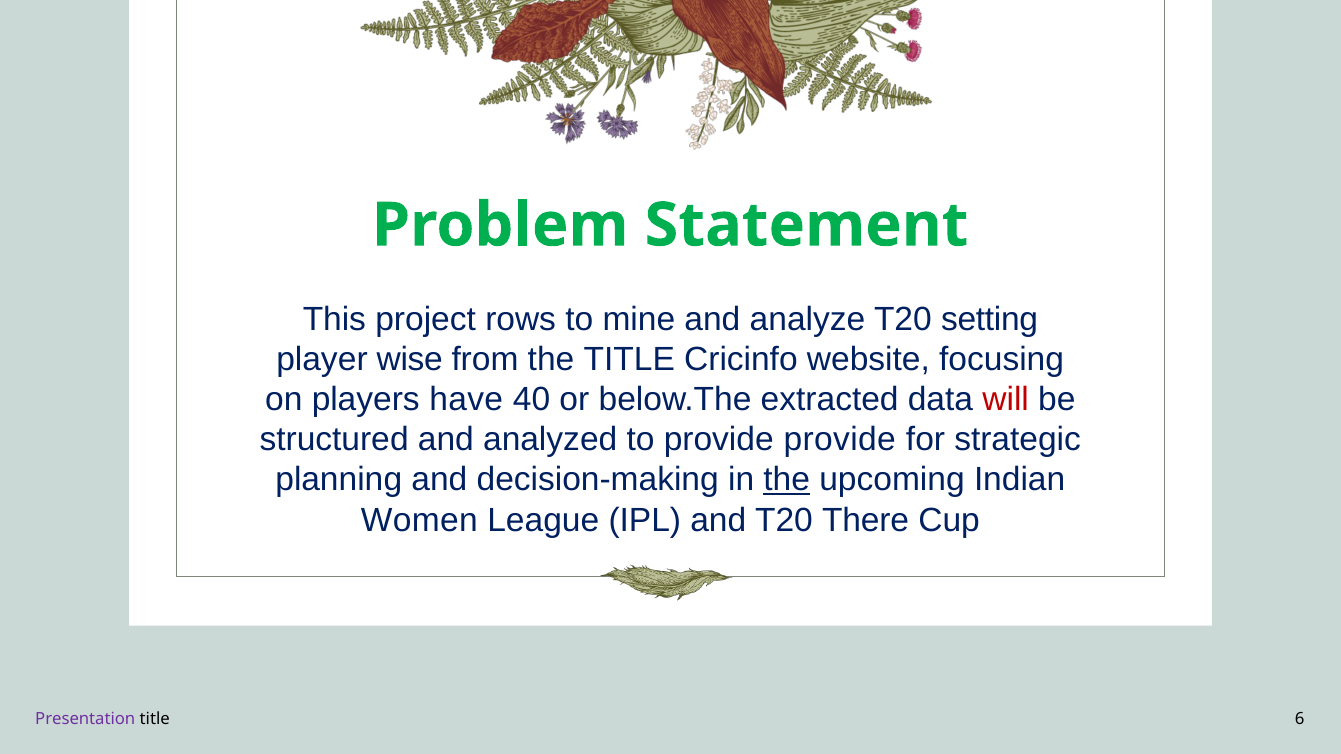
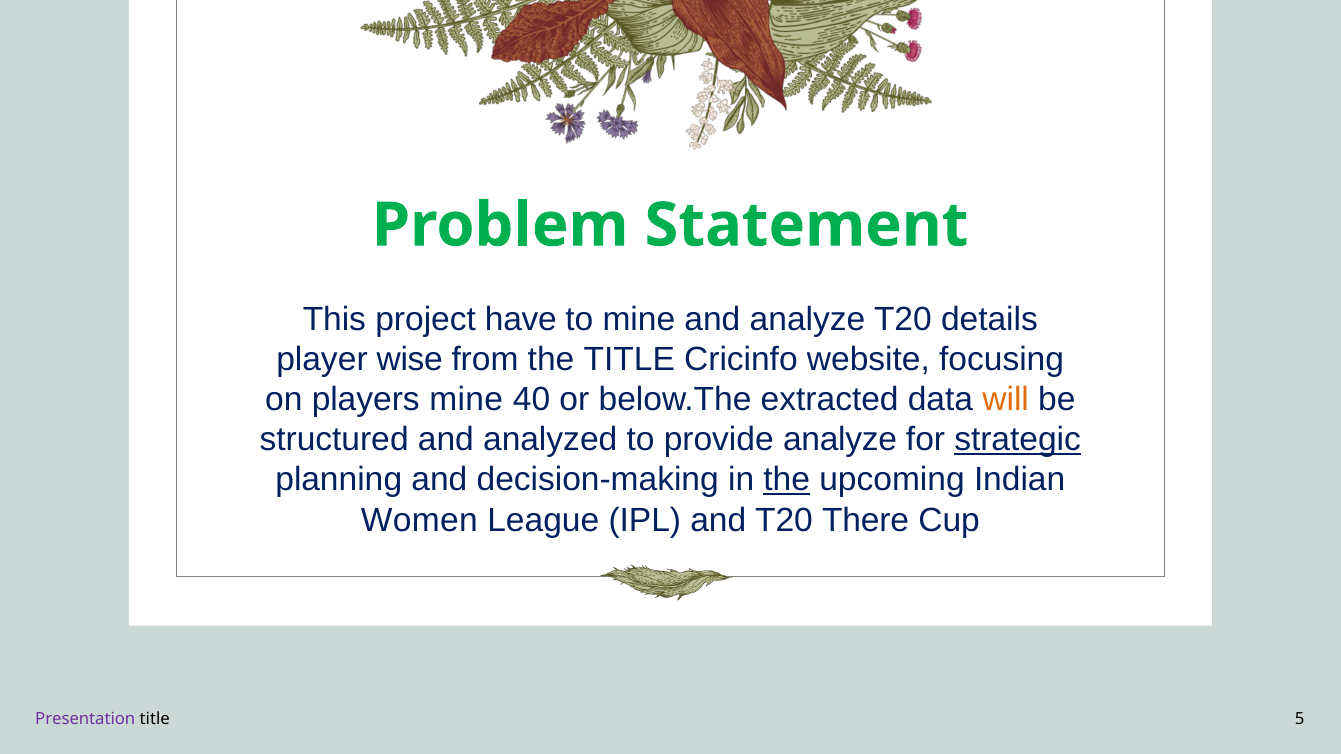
rows: rows -> have (521, 319)
setting: setting -> details (989, 319)
players have: have -> mine (466, 400)
will colour: red -> orange (1006, 400)
provide provide: provide -> analyze (840, 440)
strategic underline: none -> present (1018, 440)
6: 6 -> 5 (1300, 719)
